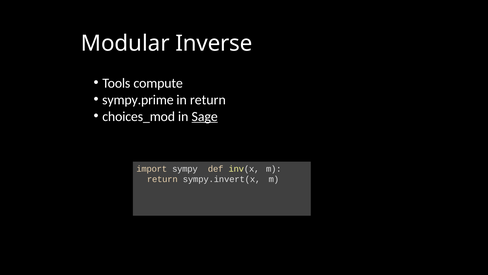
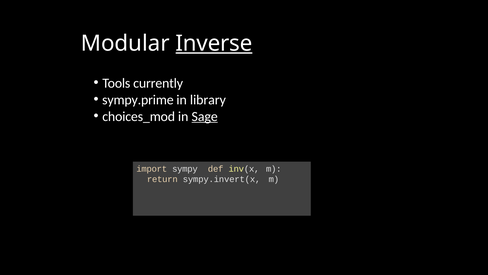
Inverse underline: none -> present (214, 43)
compute: compute -> currently (158, 83)
in return: return -> library (208, 100)
